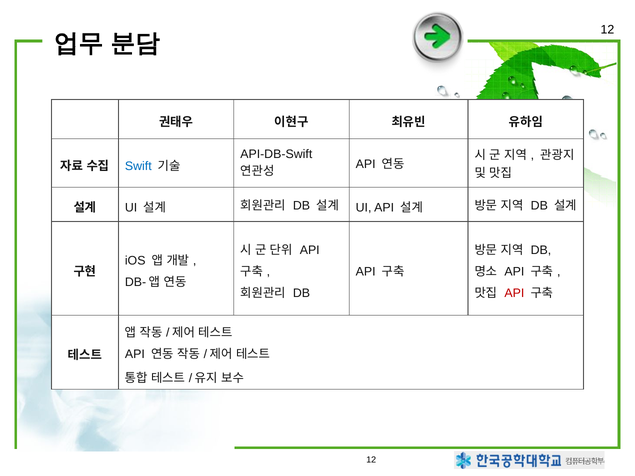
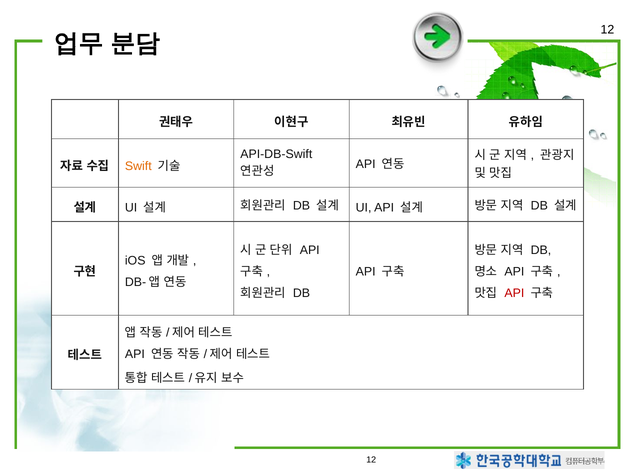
Swift colour: blue -> orange (138, 166)
